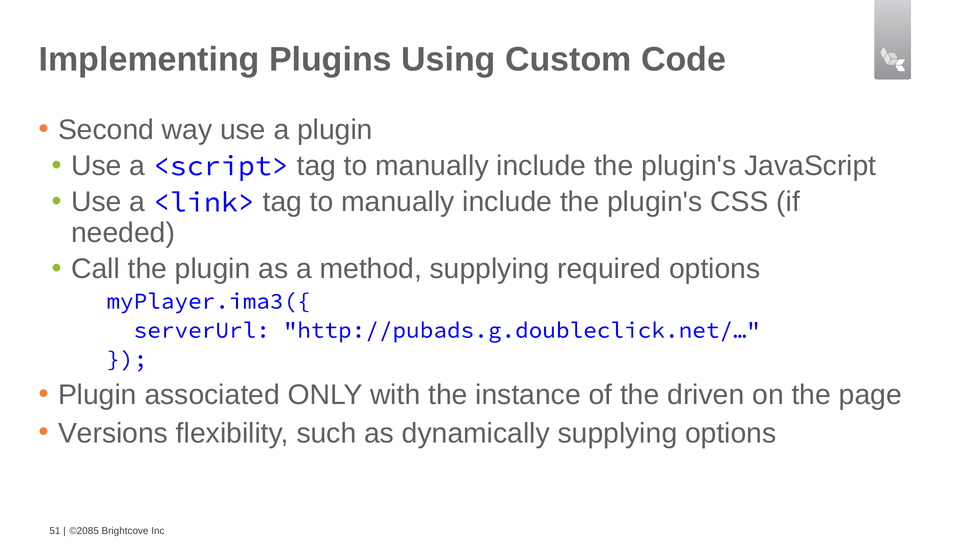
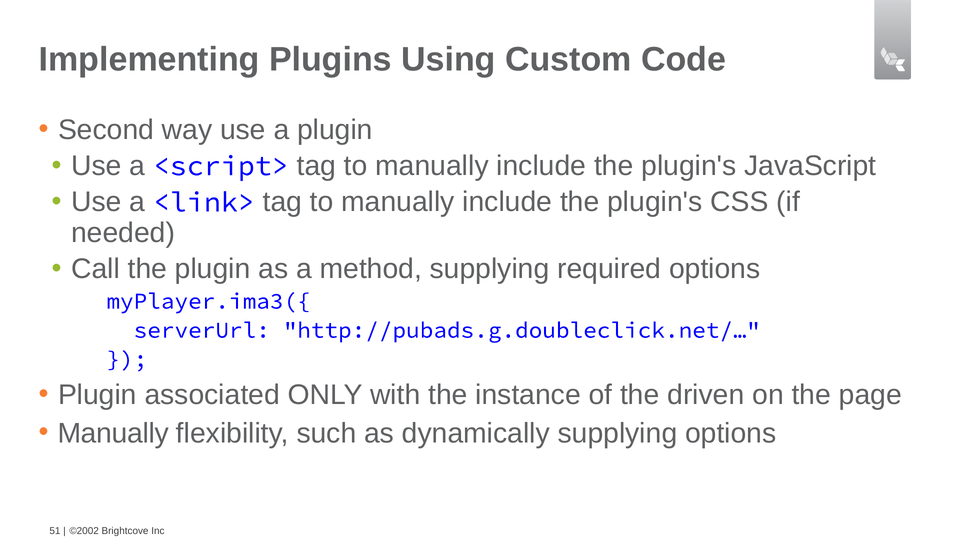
Versions: Versions -> Manually (113, 433)
©2085: ©2085 -> ©2002 (84, 531)
